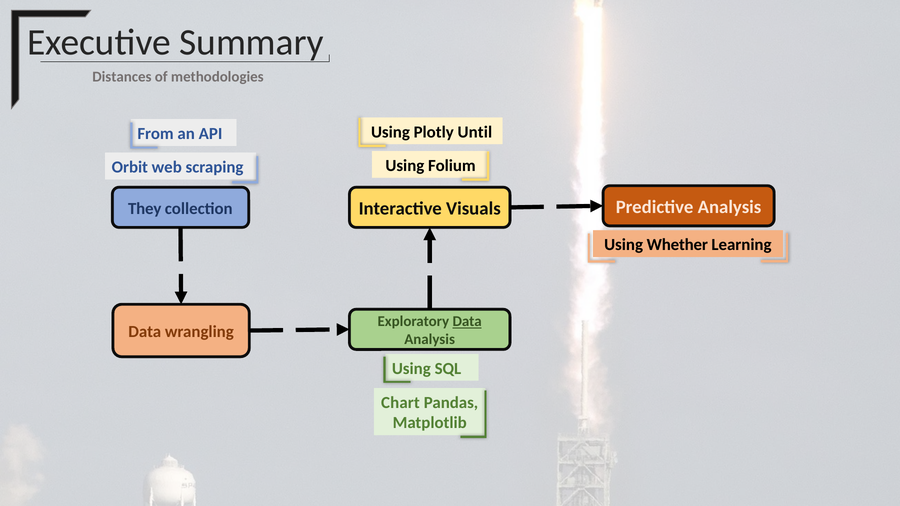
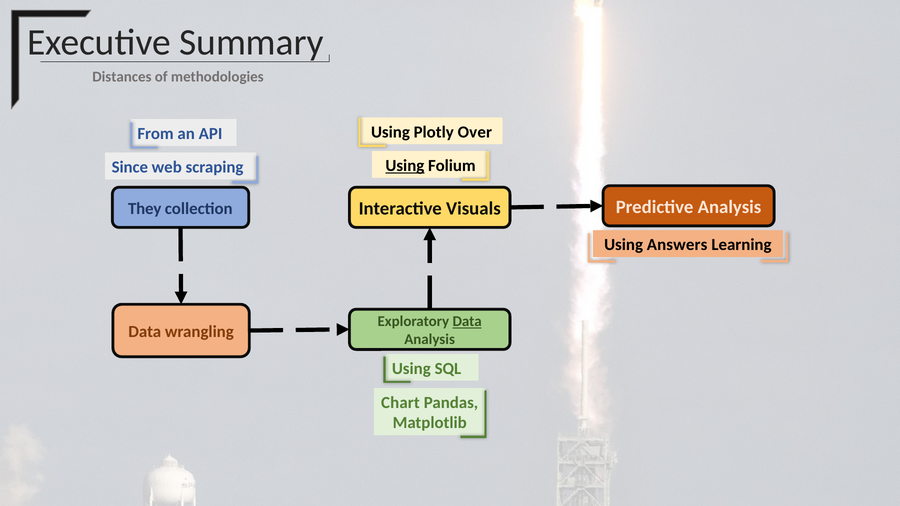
Until: Until -> Over (475, 132)
Using underline: none -> present (405, 166)
Orbit: Orbit -> Since (130, 167)
Whether: Whether -> Answers (677, 245)
